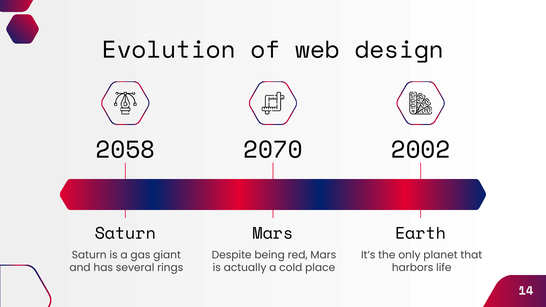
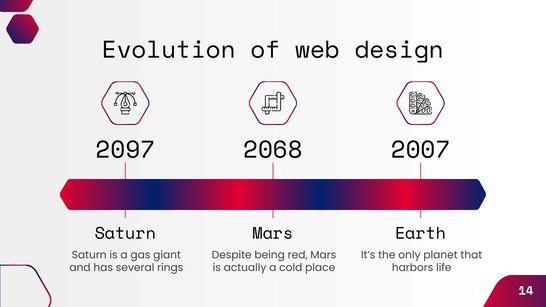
2058: 2058 -> 2097 (125, 150)
2070: 2070 -> 2068 (273, 150)
2002: 2002 -> 2007 (421, 150)
